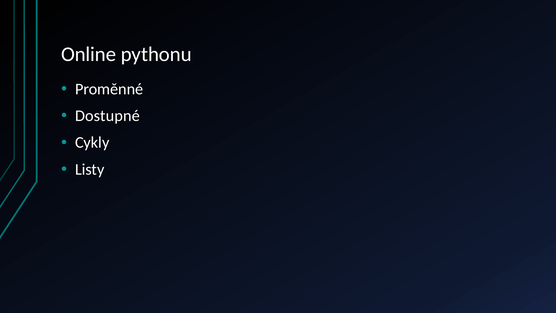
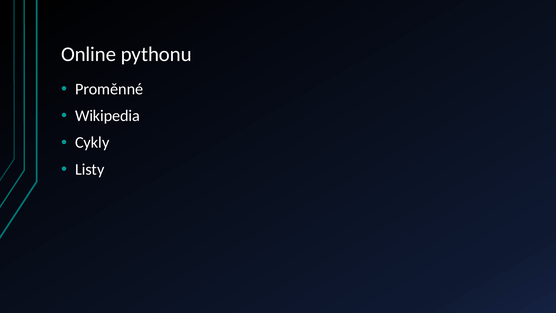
Dostupné: Dostupné -> Wikipedia (108, 116)
